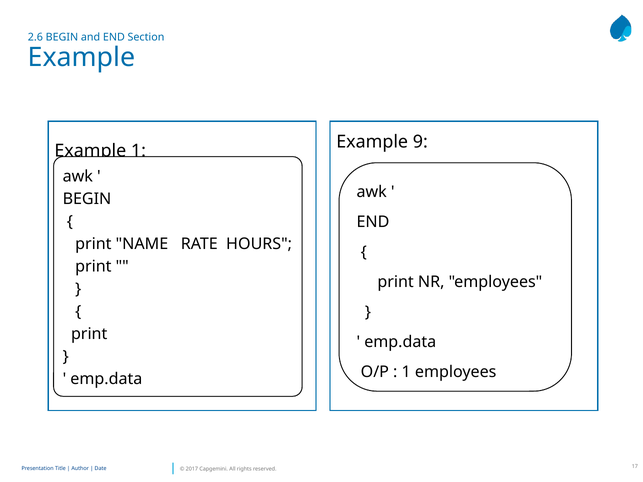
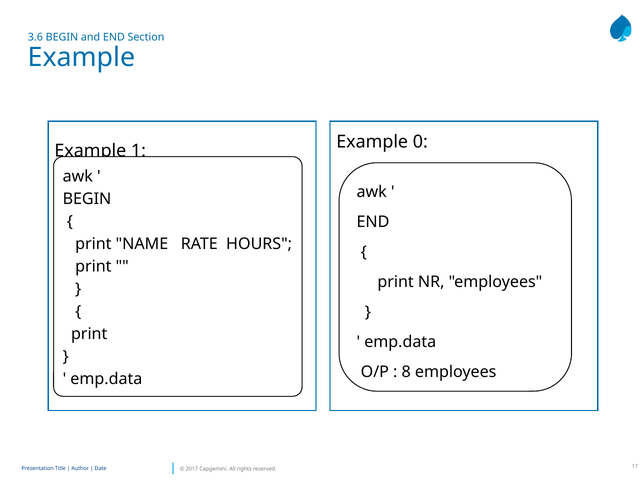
2.6: 2.6 -> 3.6 (35, 37)
9: 9 -> 0 (420, 142)
1: 1 -> 8 (406, 372)
